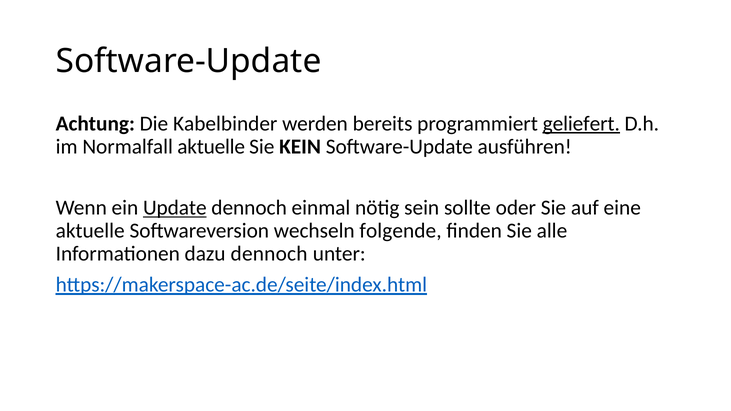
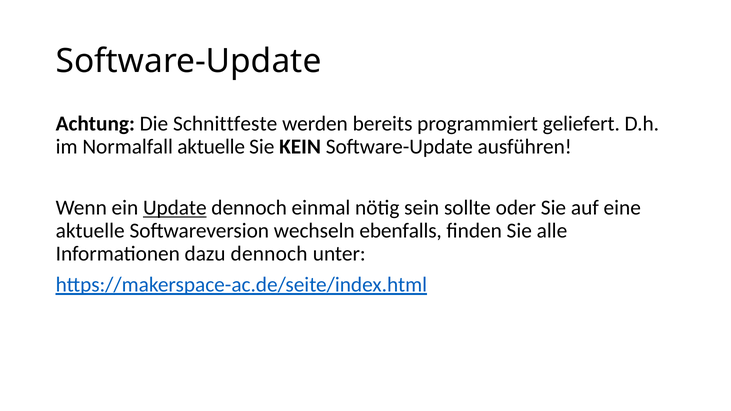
Kabelbinder: Kabelbinder -> Schnittfeste (225, 124)
geliefert underline: present -> none (581, 124)
folgende: folgende -> ebenfalls (401, 231)
